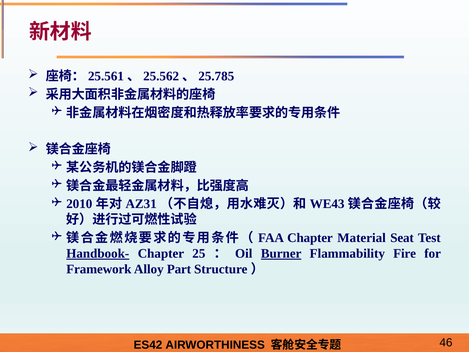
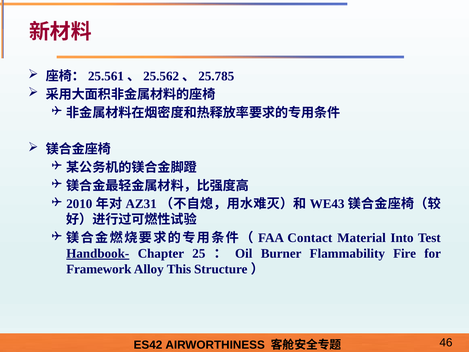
Chapter: Chapter -> Contact (310, 238)
Seat: Seat -> Into (402, 238)
Burner underline: present -> none (281, 253)
Part: Part -> This (179, 269)
